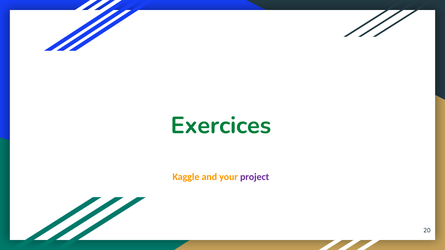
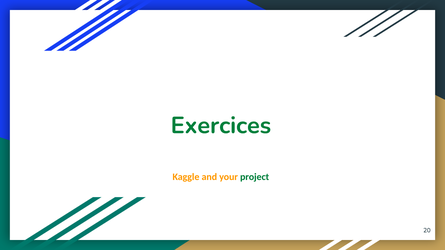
project colour: purple -> green (255, 177)
